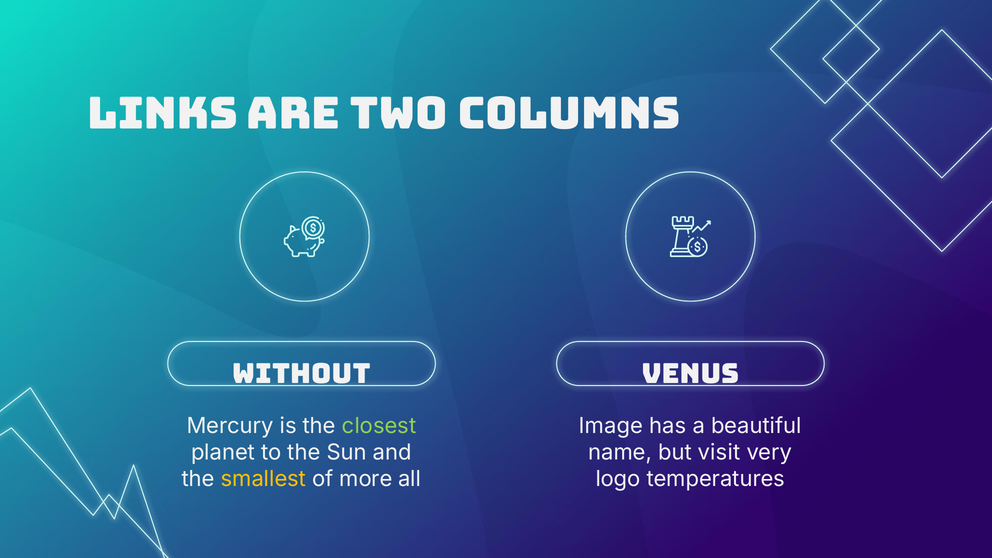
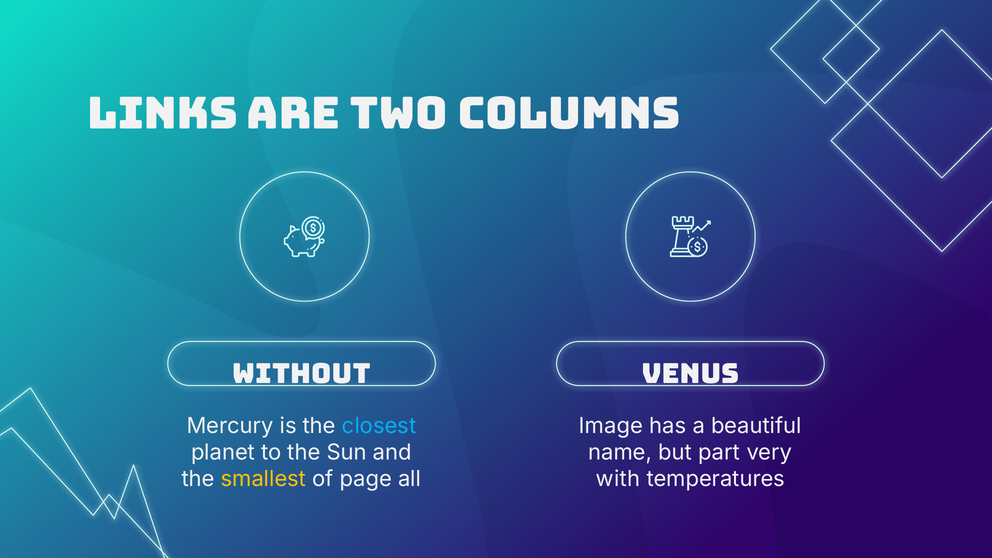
closest colour: light green -> light blue (379, 426)
visit: visit -> part (719, 453)
more: more -> page (366, 479)
logo: logo -> with (618, 479)
